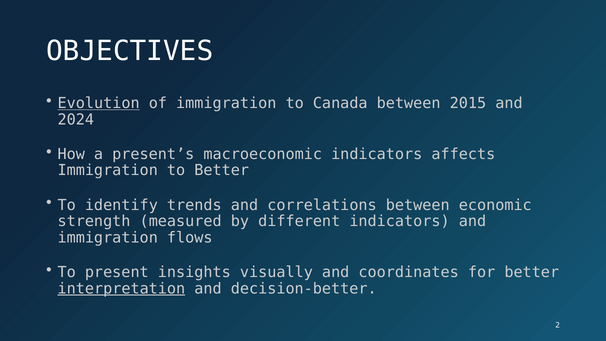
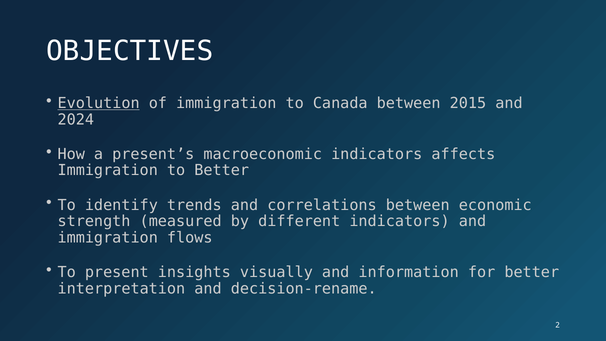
coordinates: coordinates -> information (409, 272)
interpretation underline: present -> none (121, 289)
decision-better: decision-better -> decision-rename (304, 289)
